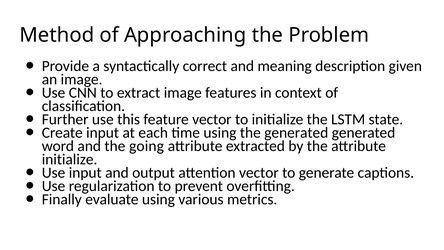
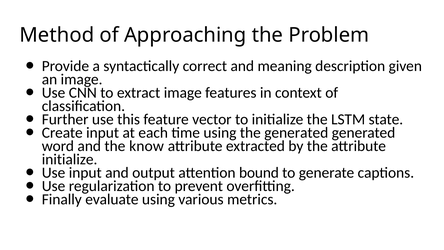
going: going -> know (147, 146)
attention vector: vector -> bound (259, 173)
